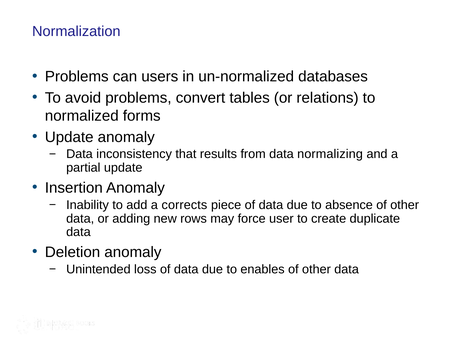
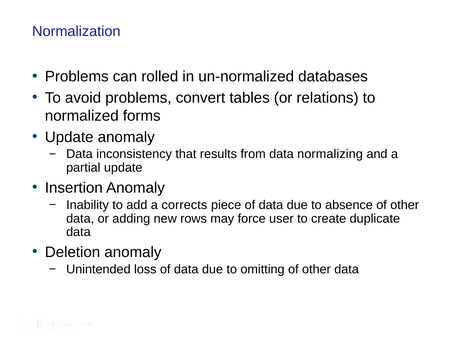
users: users -> rolled (160, 77)
enables: enables -> omitting (263, 269)
